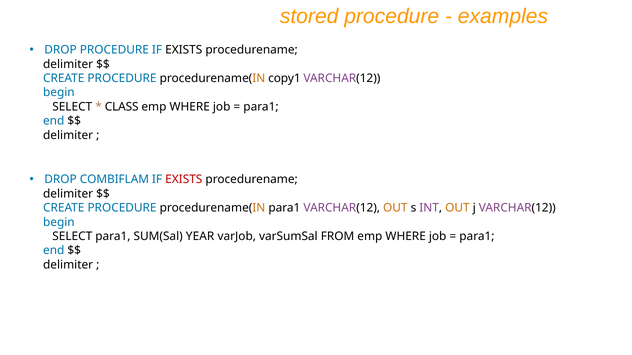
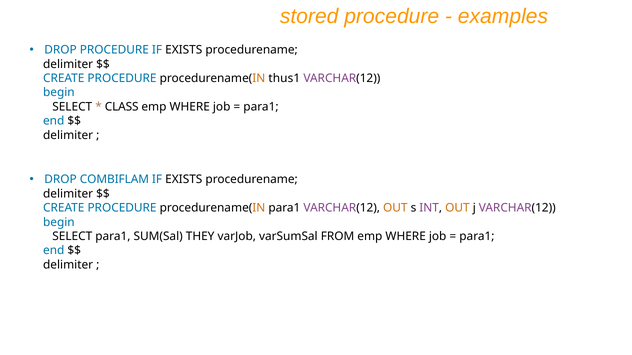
copy1: copy1 -> thus1 (284, 78)
EXISTS colour: red -> black (184, 180)
YEAR: YEAR -> THEY (200, 237)
